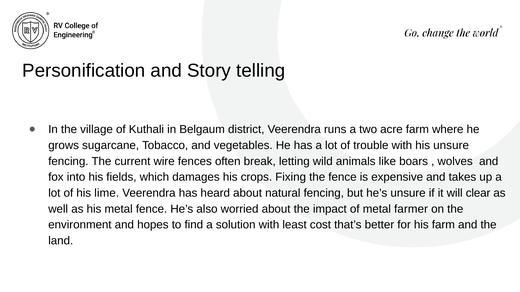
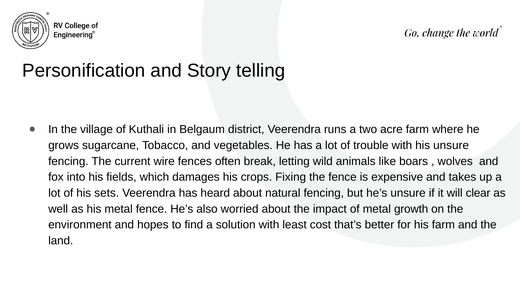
lime: lime -> sets (107, 193)
farmer: farmer -> growth (411, 209)
